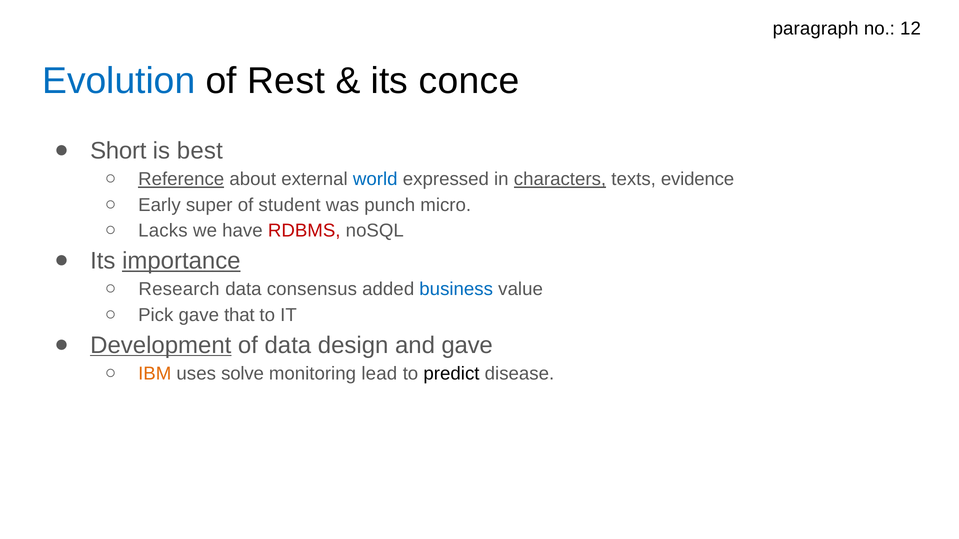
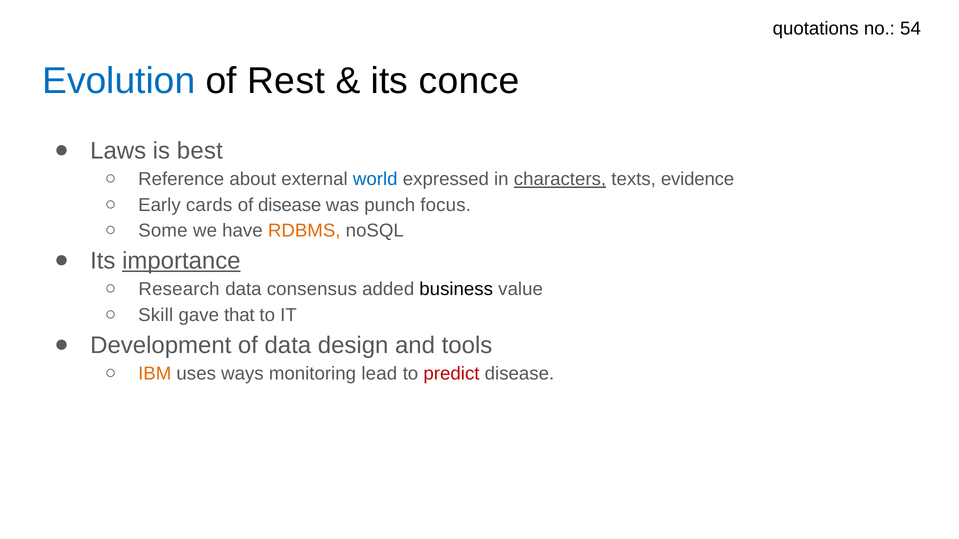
paragraph: paragraph -> quotations (816, 29)
12: 12 -> 54 (911, 29)
Short: Short -> Laws (118, 151)
Reference underline: present -> none (181, 179)
super: super -> cards (209, 205)
of student: student -> disease (290, 205)
micro: micro -> focus (446, 205)
Lacks: Lacks -> Some (163, 231)
RDBMS colour: red -> orange (304, 231)
business colour: blue -> black (456, 290)
Pick: Pick -> Skill (156, 315)
Development underline: present -> none (161, 346)
and gave: gave -> tools (467, 346)
solve: solve -> ways (242, 374)
predict colour: black -> red (452, 374)
